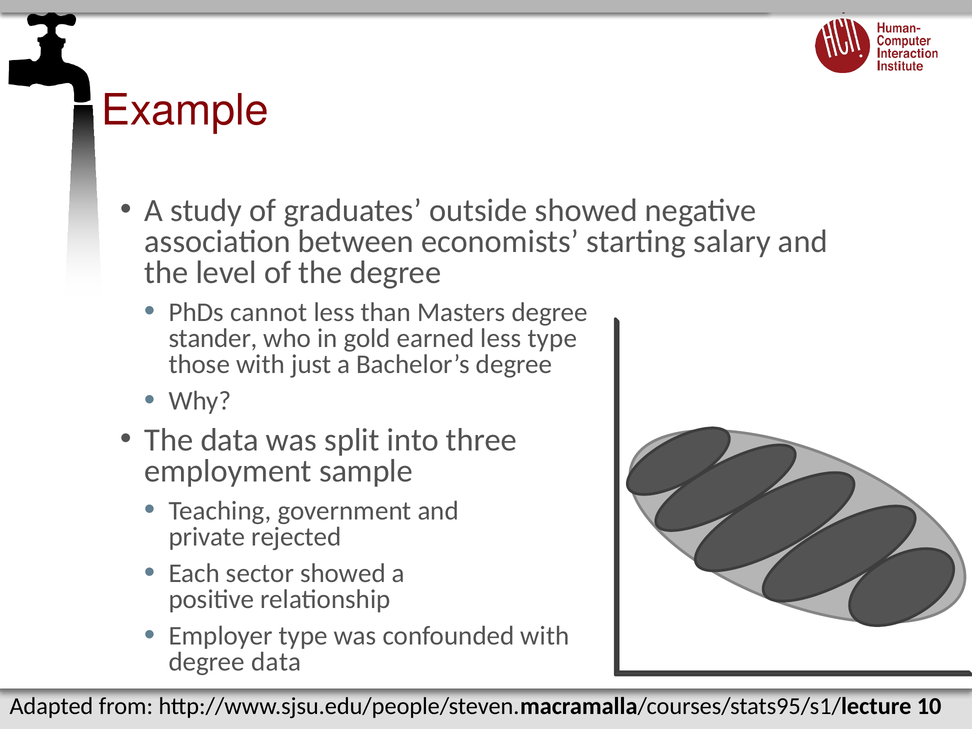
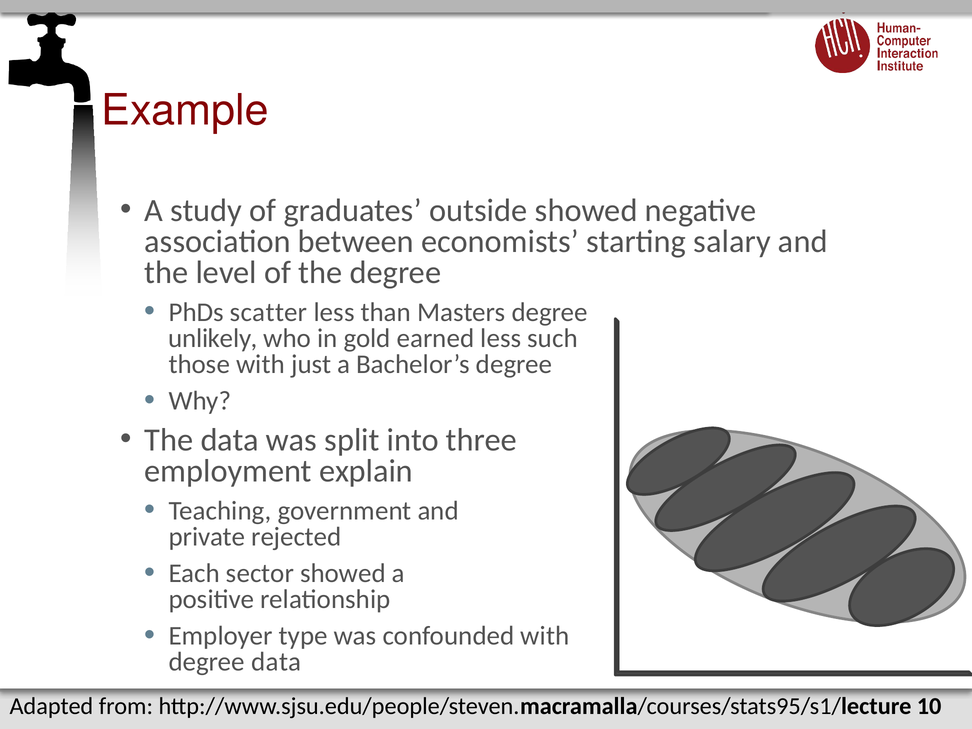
cannot: cannot -> scatter (269, 312)
stander: stander -> unlikely (213, 338)
less type: type -> such (553, 338)
sample: sample -> explain (366, 471)
